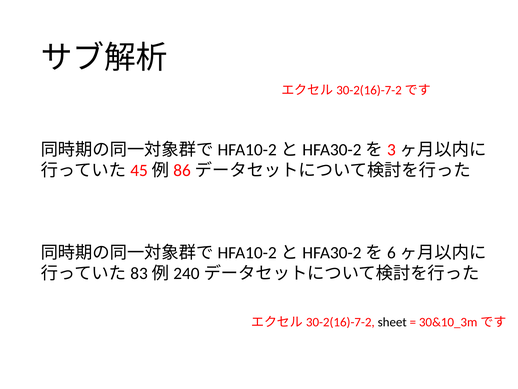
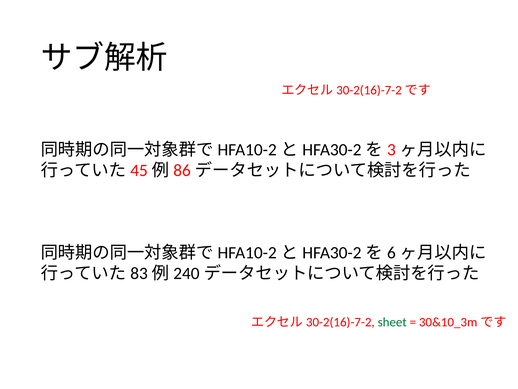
sheet colour: black -> green (392, 322)
